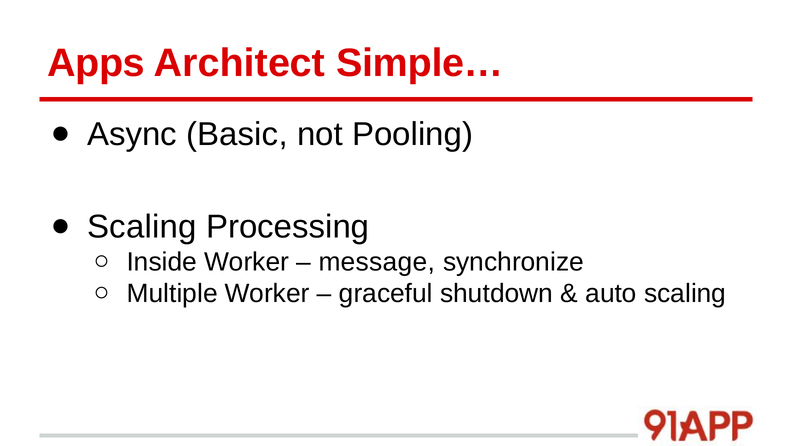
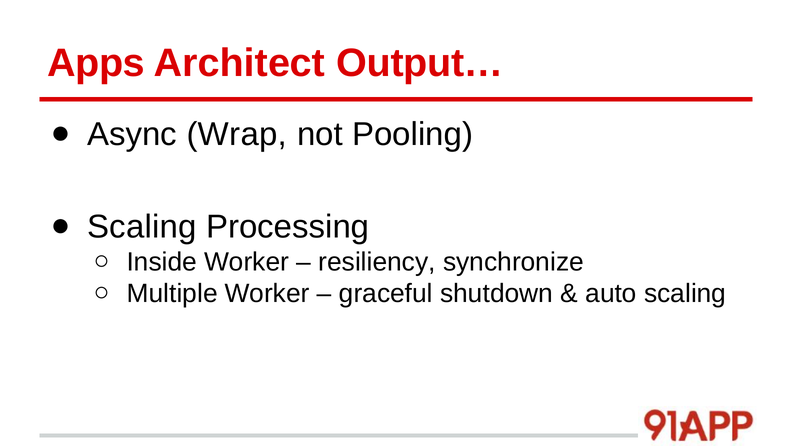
Simple…: Simple… -> Output… (420, 63)
Basic: Basic -> Wrap (237, 134)
message: message -> resiliency (377, 262)
